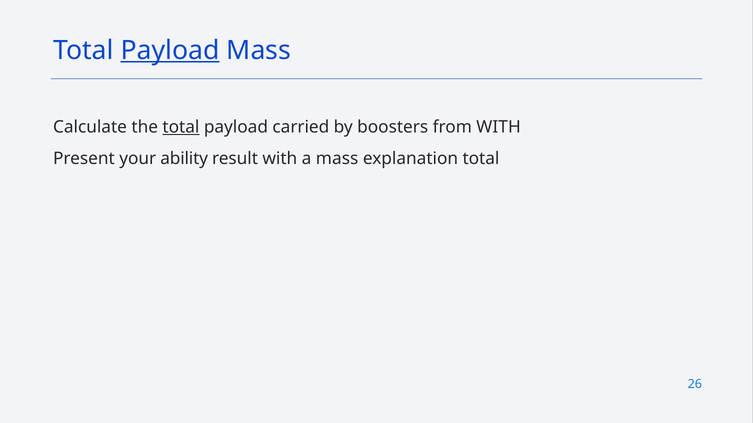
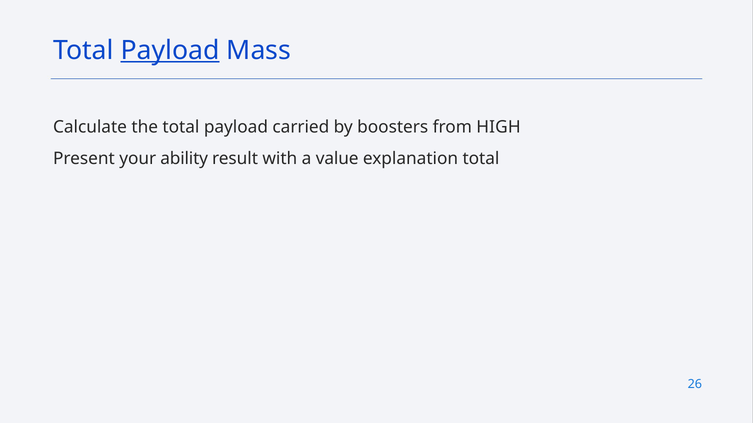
total underline: present -> none (181, 127)
from WITH: WITH -> HIGH (499, 127)
a mass: mass -> value (337, 159)
